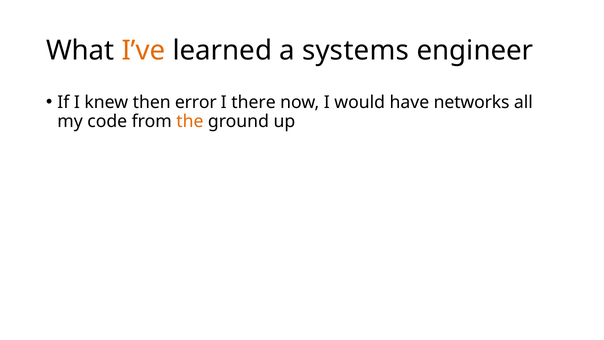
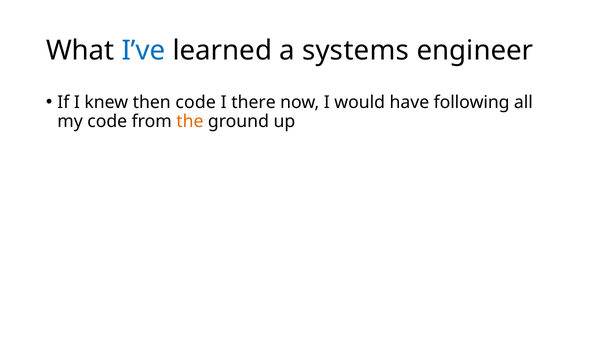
I’ve colour: orange -> blue (144, 51)
then error: error -> code (196, 102)
networks: networks -> following (472, 102)
